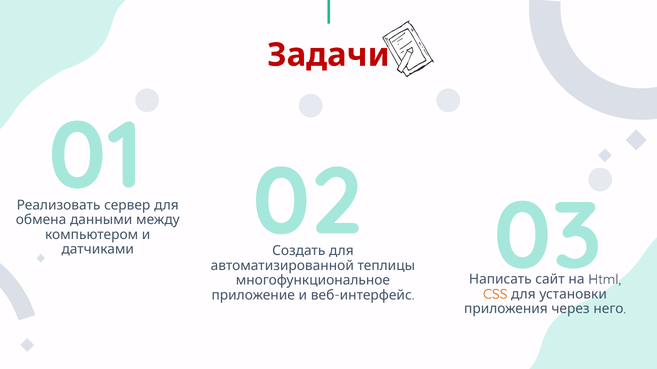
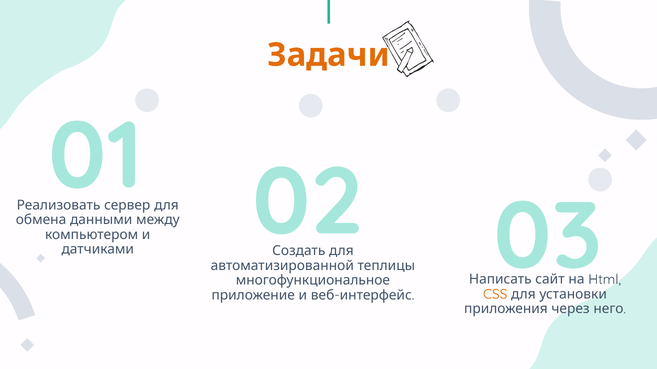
Задачи colour: red -> orange (328, 55)
